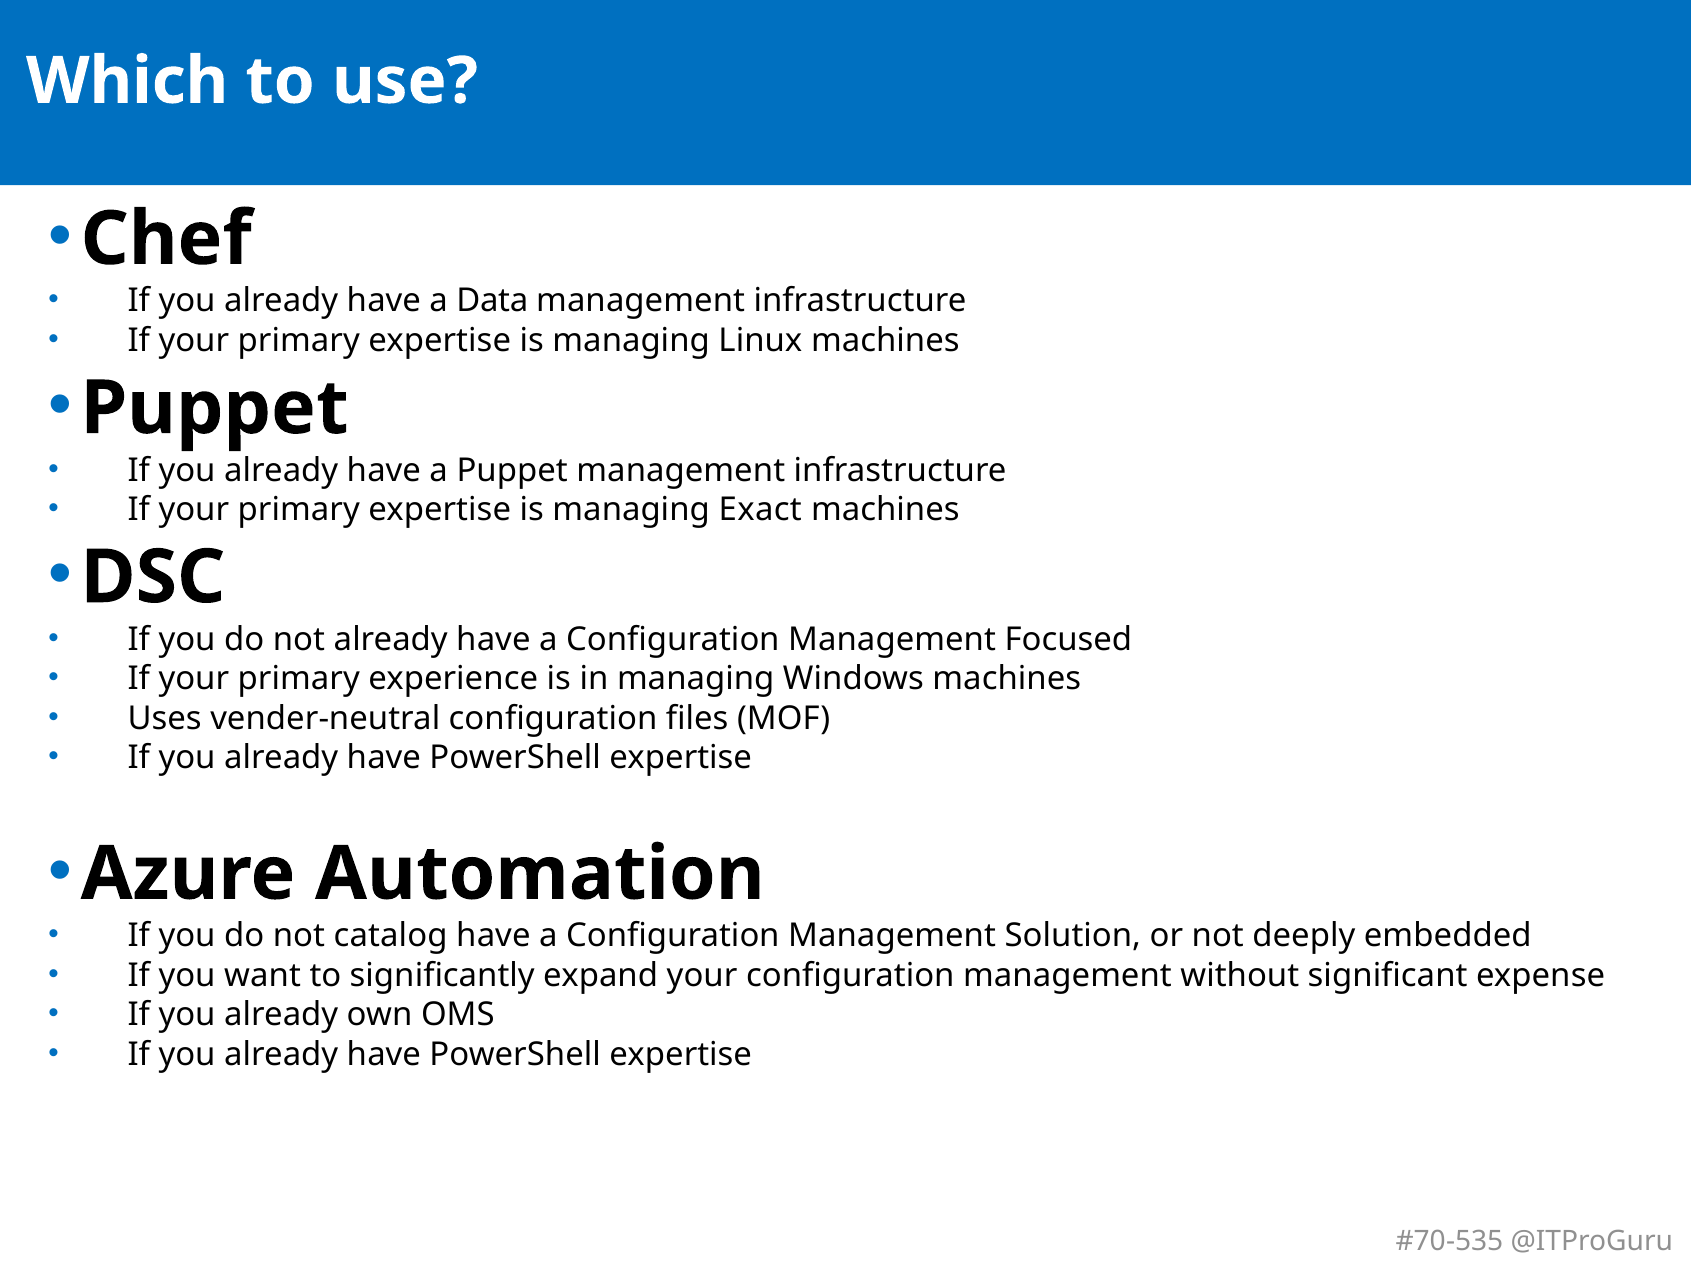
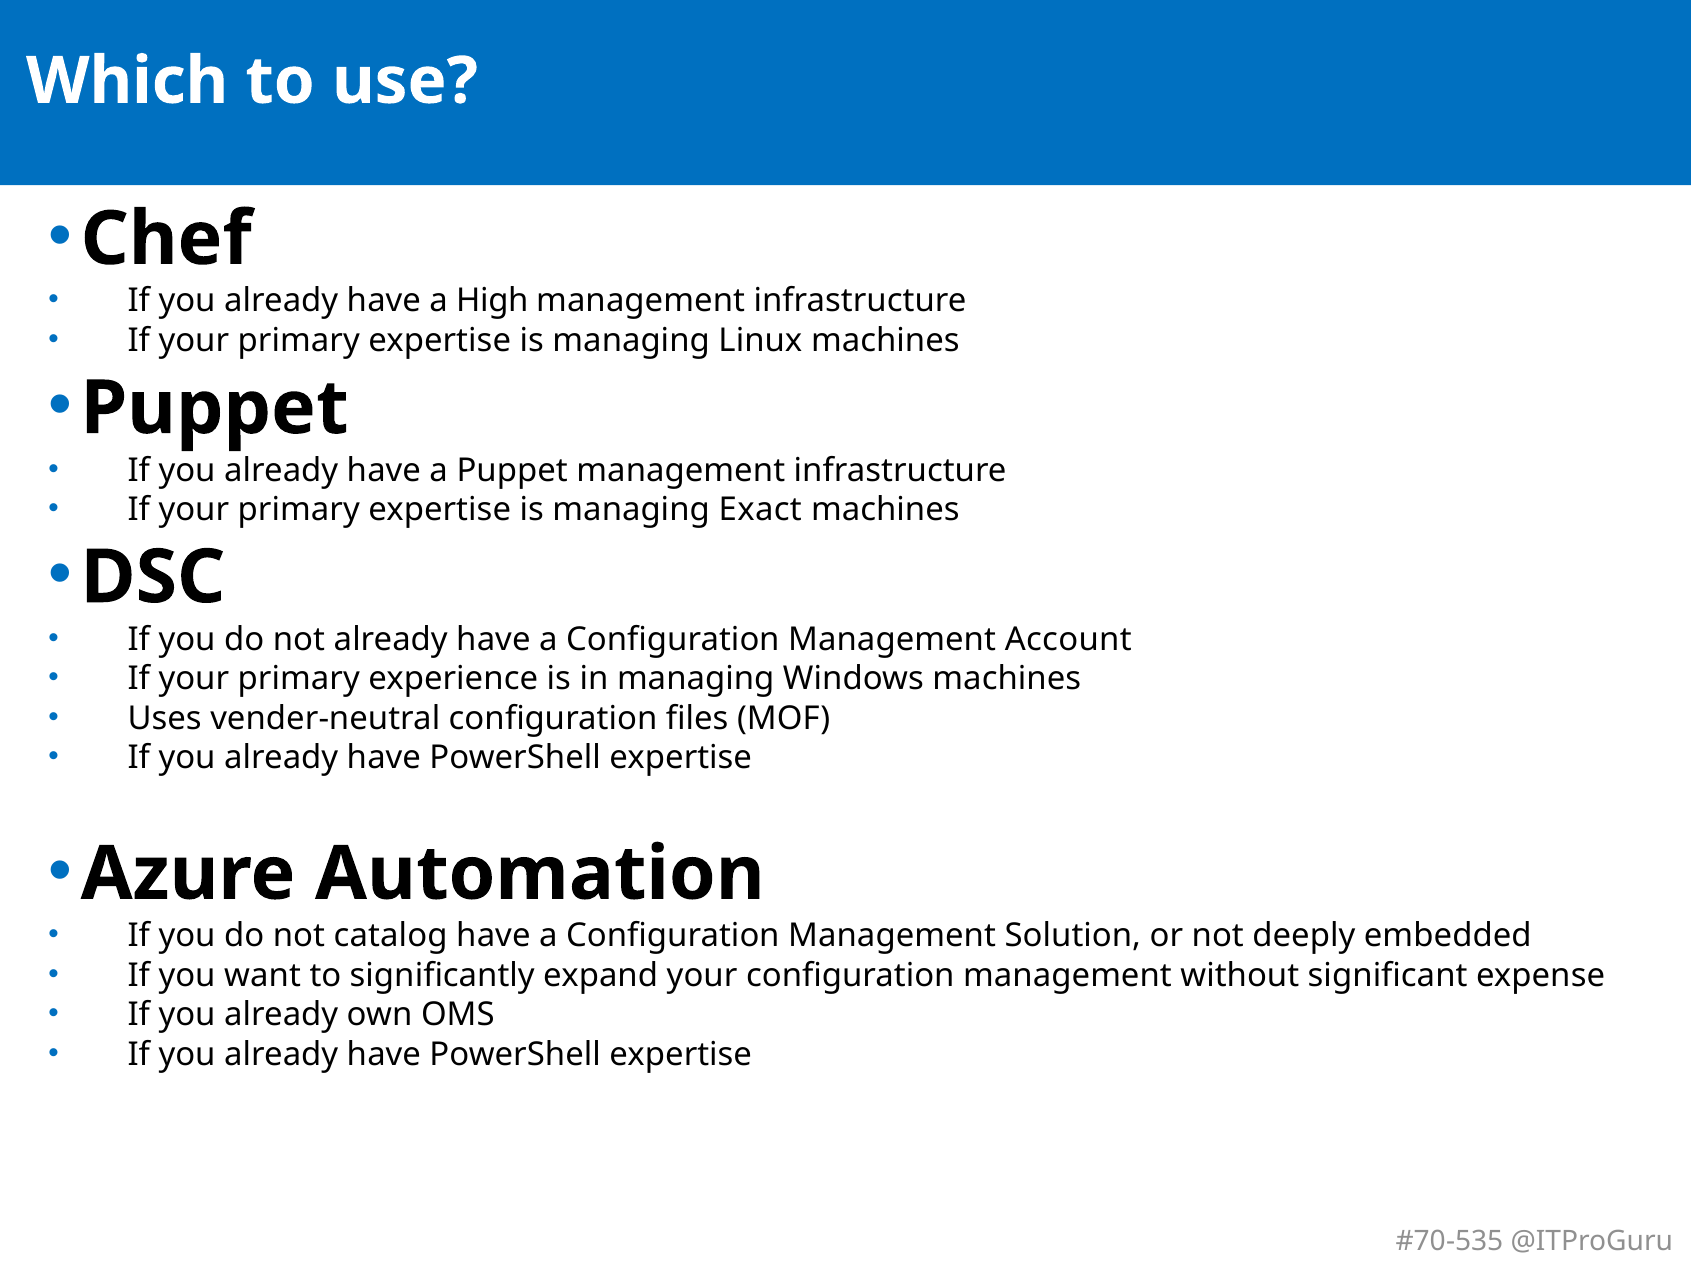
Data: Data -> High (492, 301)
Focused: Focused -> Account (1068, 639)
